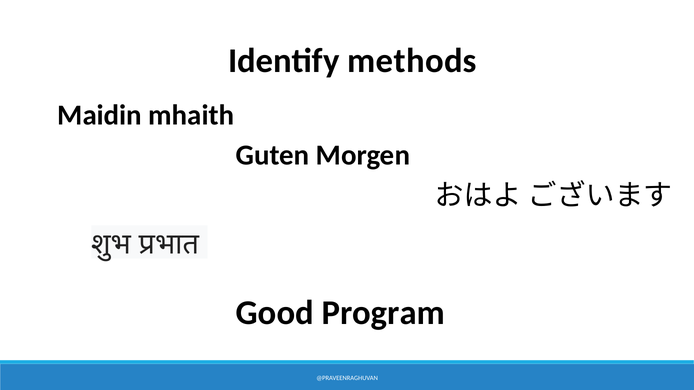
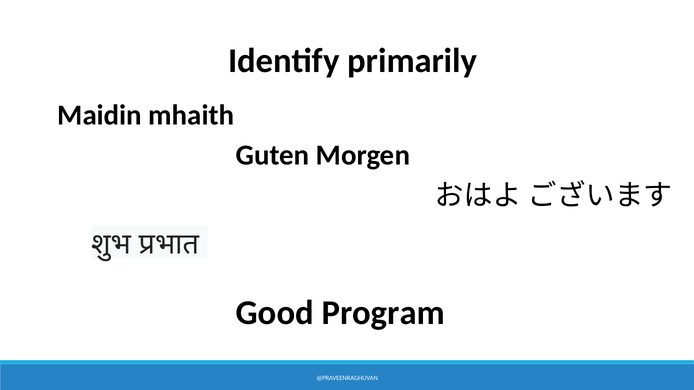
methods: methods -> primarily (412, 61)
